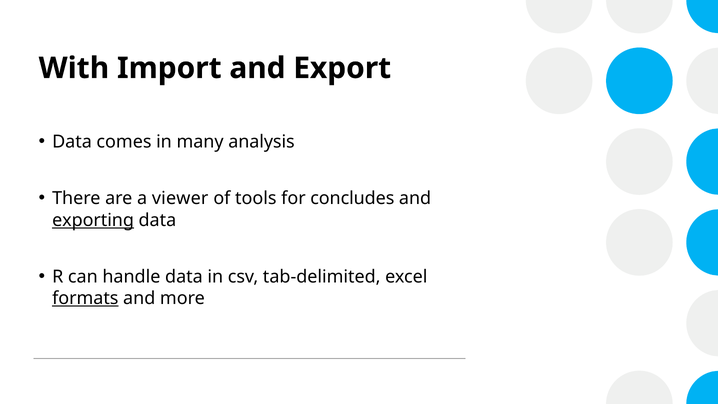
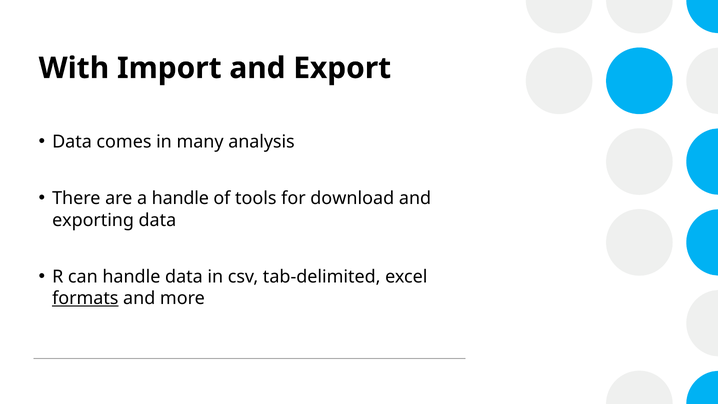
a viewer: viewer -> handle (180, 198)
concludes: concludes -> download (352, 198)
exporting underline: present -> none (93, 220)
